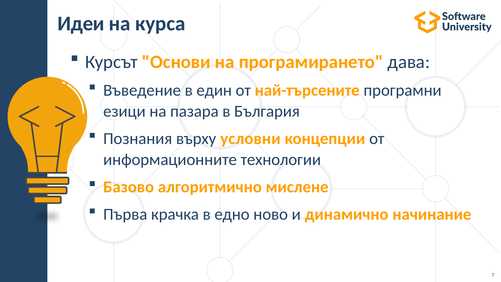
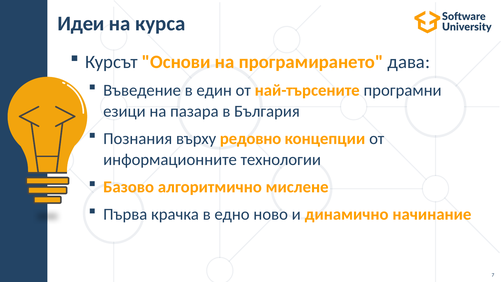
условни: условни -> редовно (251, 139)
